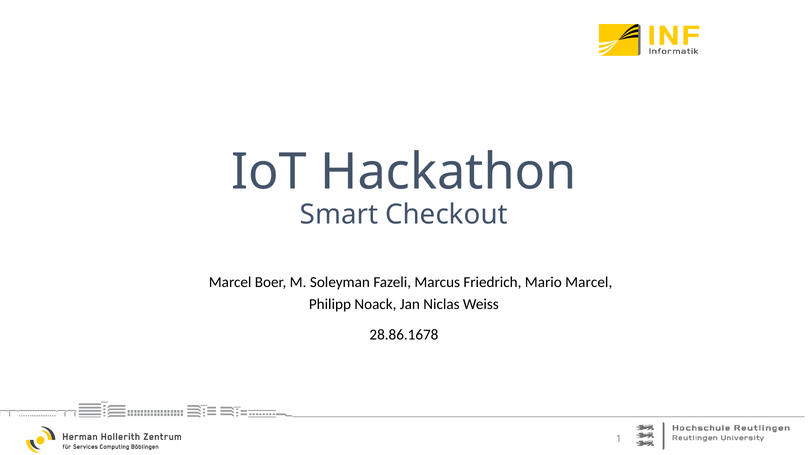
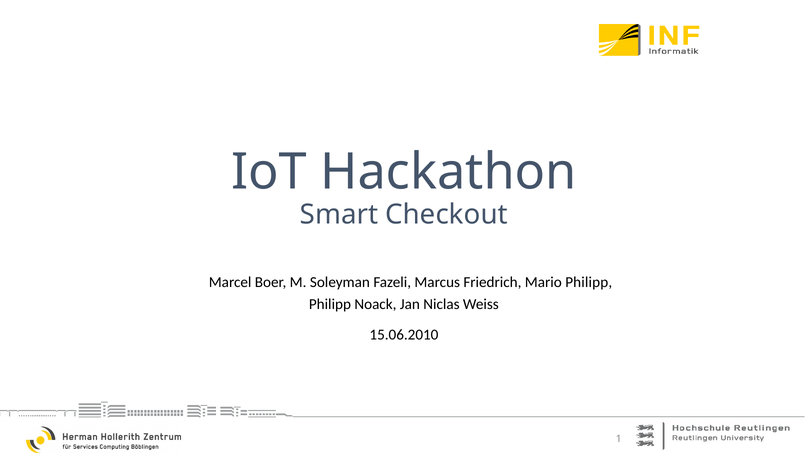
Mario Marcel: Marcel -> Philipp (589, 282)
28.86.1678: 28.86.1678 -> 15.06.2010 (404, 334)
